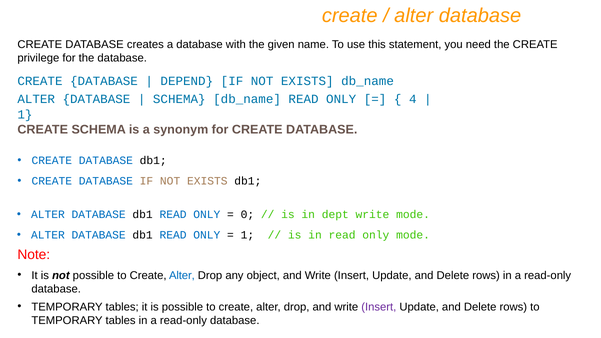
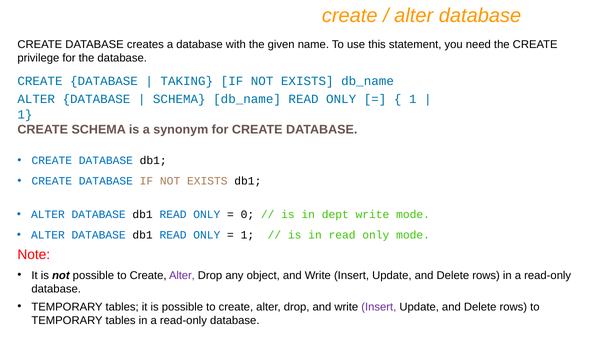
DEPEND: DEPEND -> TAKING (187, 81)
4: 4 -> 1 (413, 99)
Alter colour: blue -> purple (182, 275)
